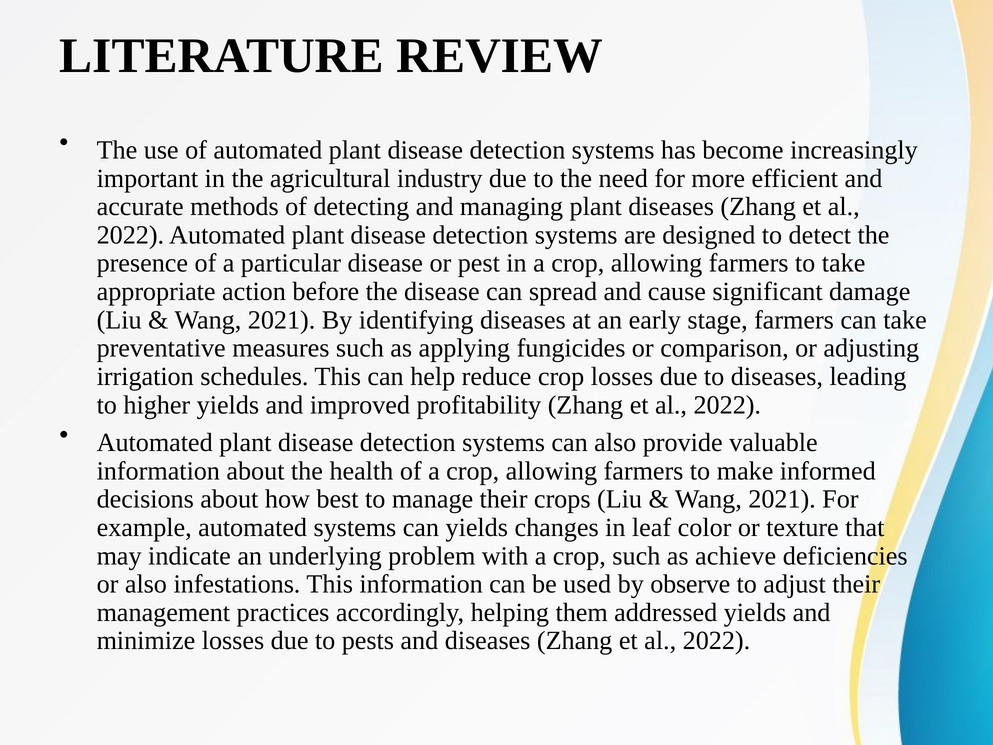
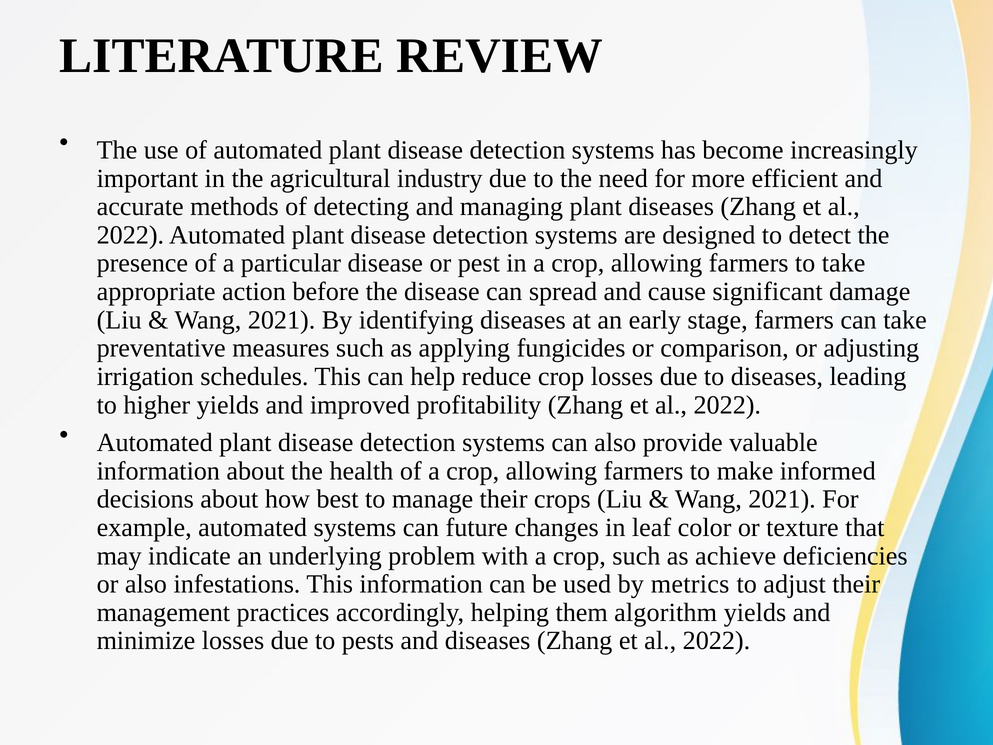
can yields: yields -> future (477, 527)
observe: observe -> metrics (690, 584)
addressed: addressed -> algorithm (666, 612)
